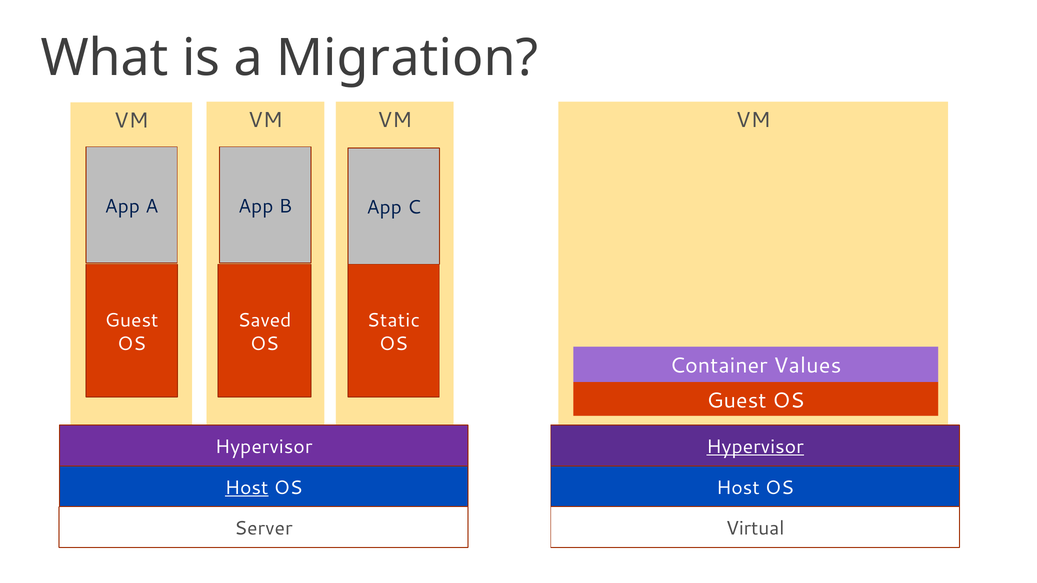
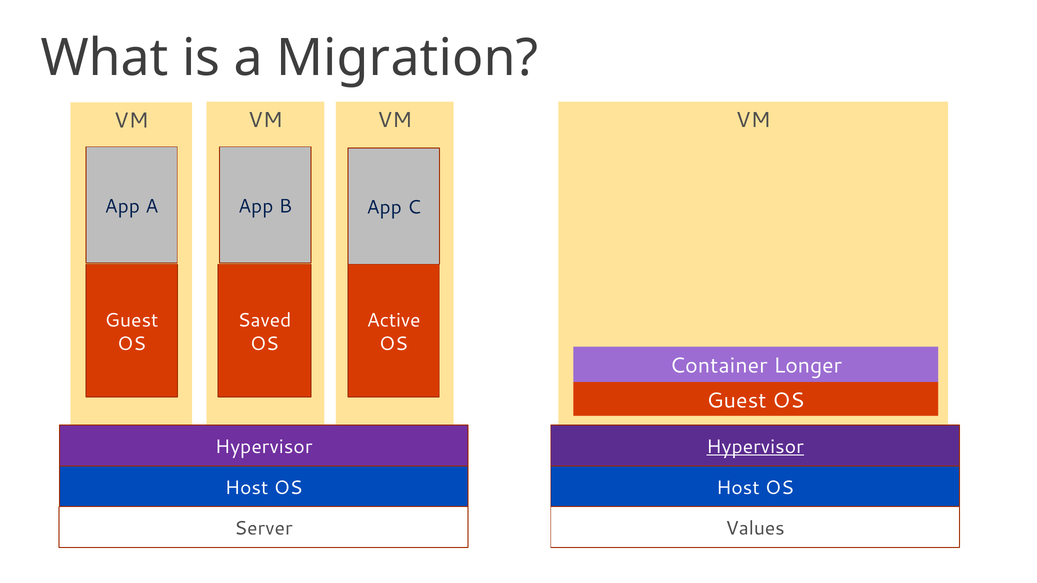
Static: Static -> Active (394, 321)
Values: Values -> Longer (808, 366)
Host underline: present -> none (247, 488)
Virtual: Virtual -> Values (755, 529)
